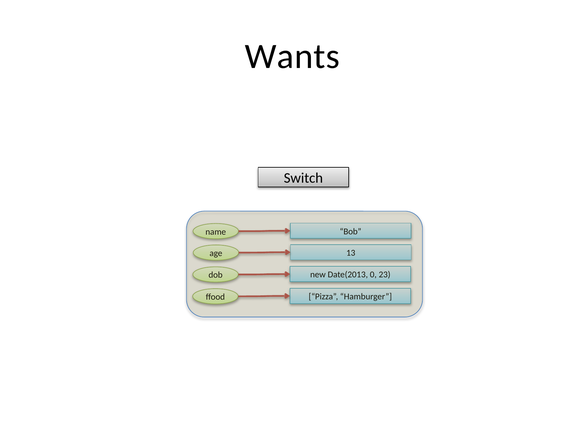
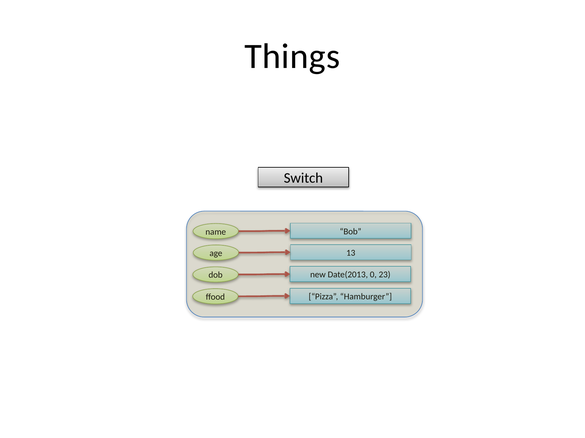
Wants: Wants -> Things (292, 57)
